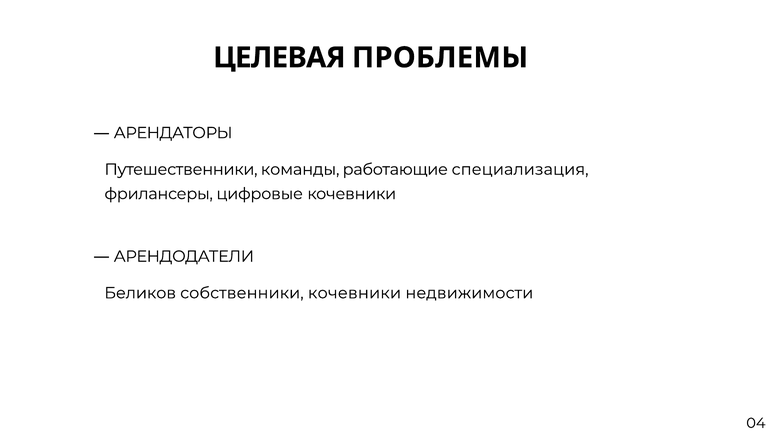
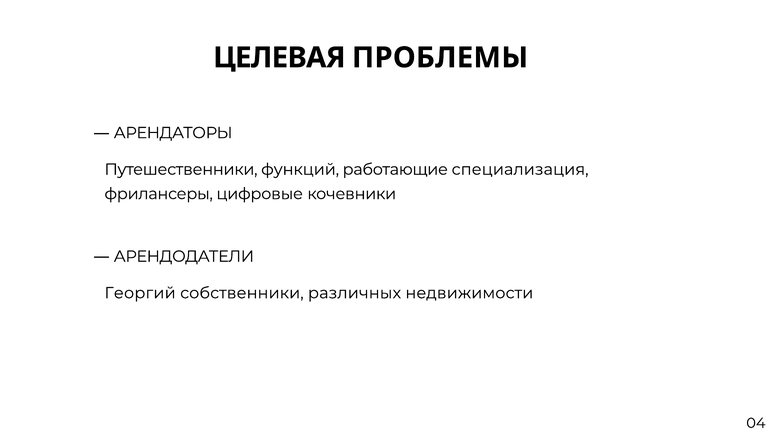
команды: команды -> функций (300, 169)
Беликов: Беликов -> Георгий (140, 293)
собственники кочевники: кочевники -> различных (355, 293)
